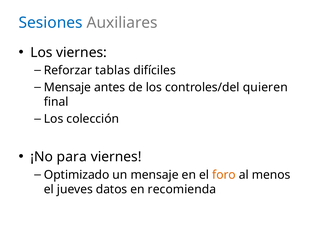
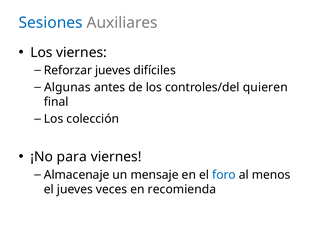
Reforzar tablas: tablas -> jueves (113, 70)
Mensaje: Mensaje -> Algunas (67, 87)
Optimizado: Optimizado -> Almacenaje (77, 174)
foro colour: orange -> blue (224, 174)
datos: datos -> veces (112, 189)
